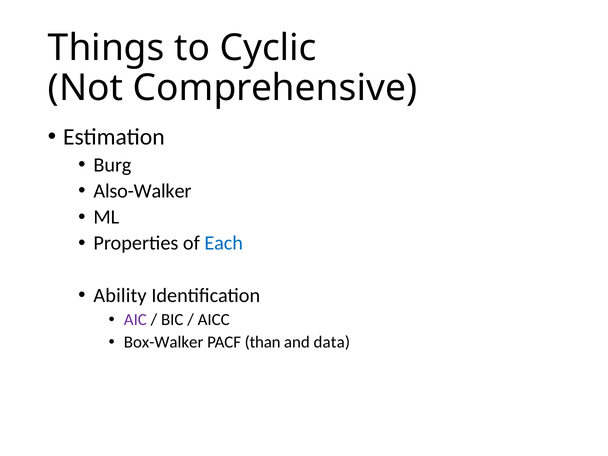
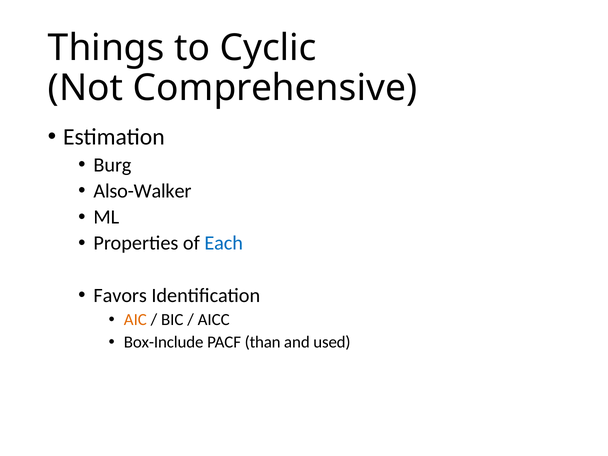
Ability: Ability -> Favors (120, 295)
AIC colour: purple -> orange (135, 320)
Box-Walker: Box-Walker -> Box-Include (164, 342)
data: data -> used (332, 342)
